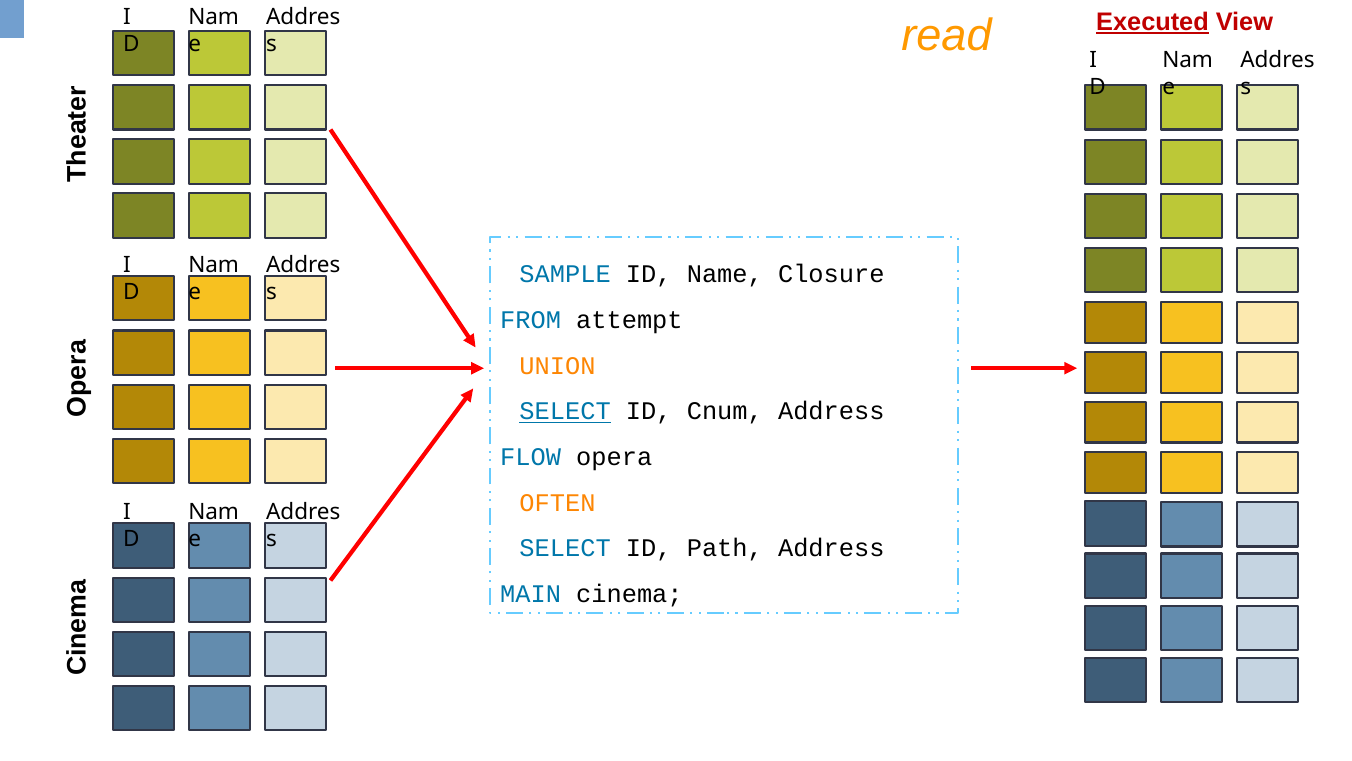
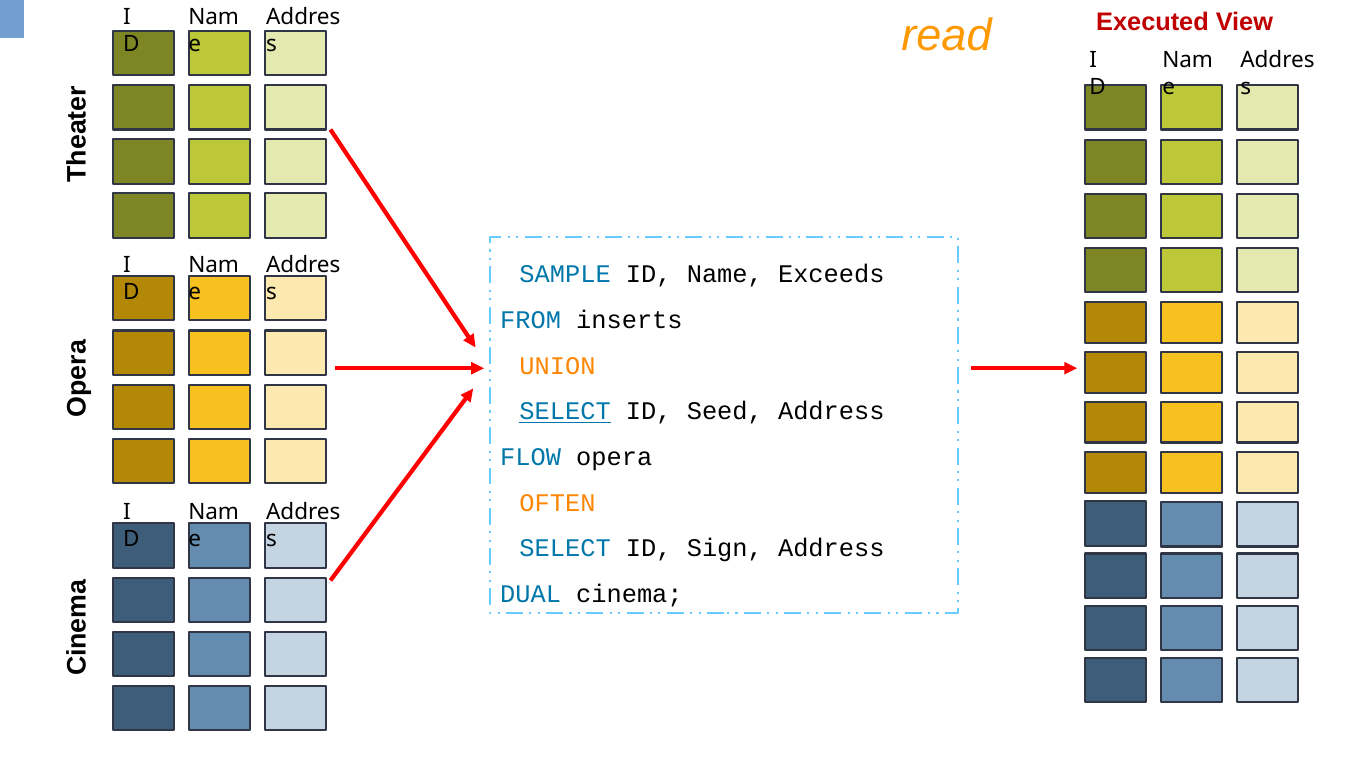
Executed underline: present -> none (1153, 22)
Closure: Closure -> Exceeds (831, 274)
attempt: attempt -> inserts (629, 320)
Cnum: Cnum -> Seed (725, 411)
Path: Path -> Sign (725, 548)
MAIN: MAIN -> DUAL (531, 594)
